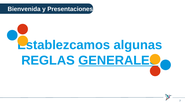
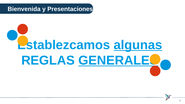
algunas underline: none -> present (138, 45)
